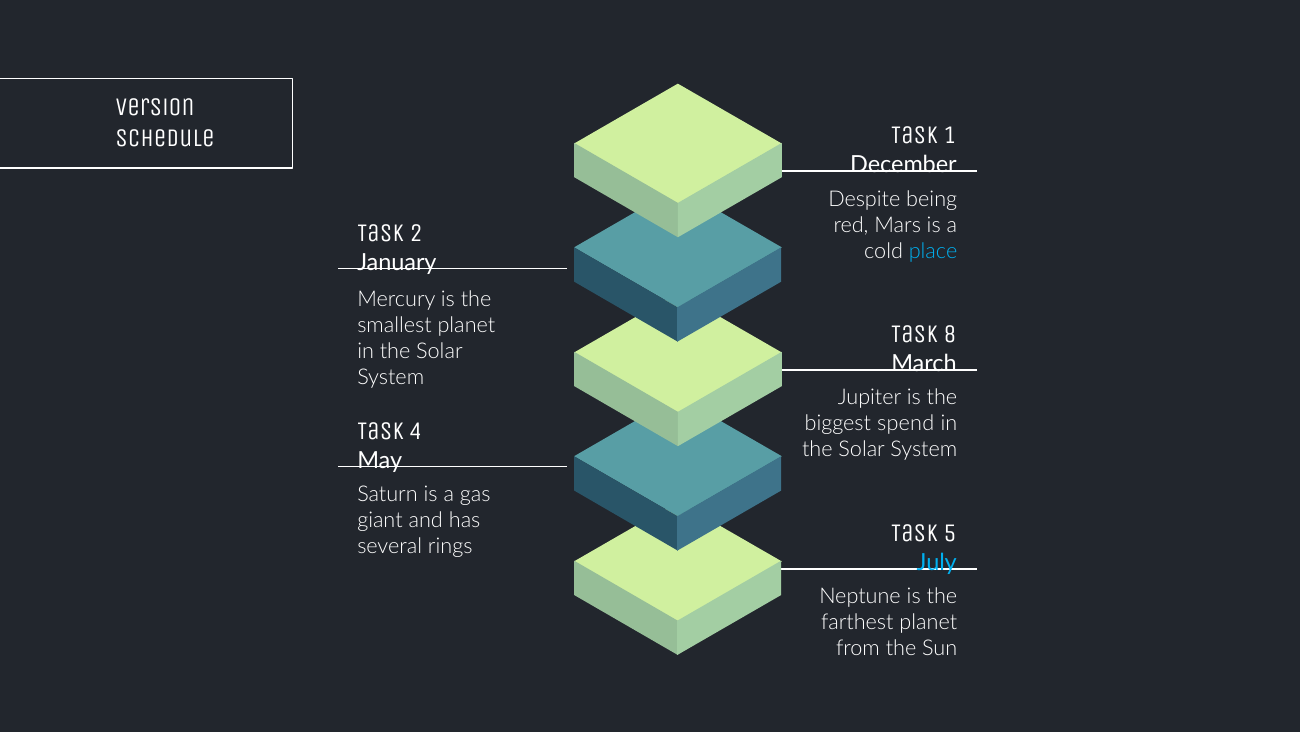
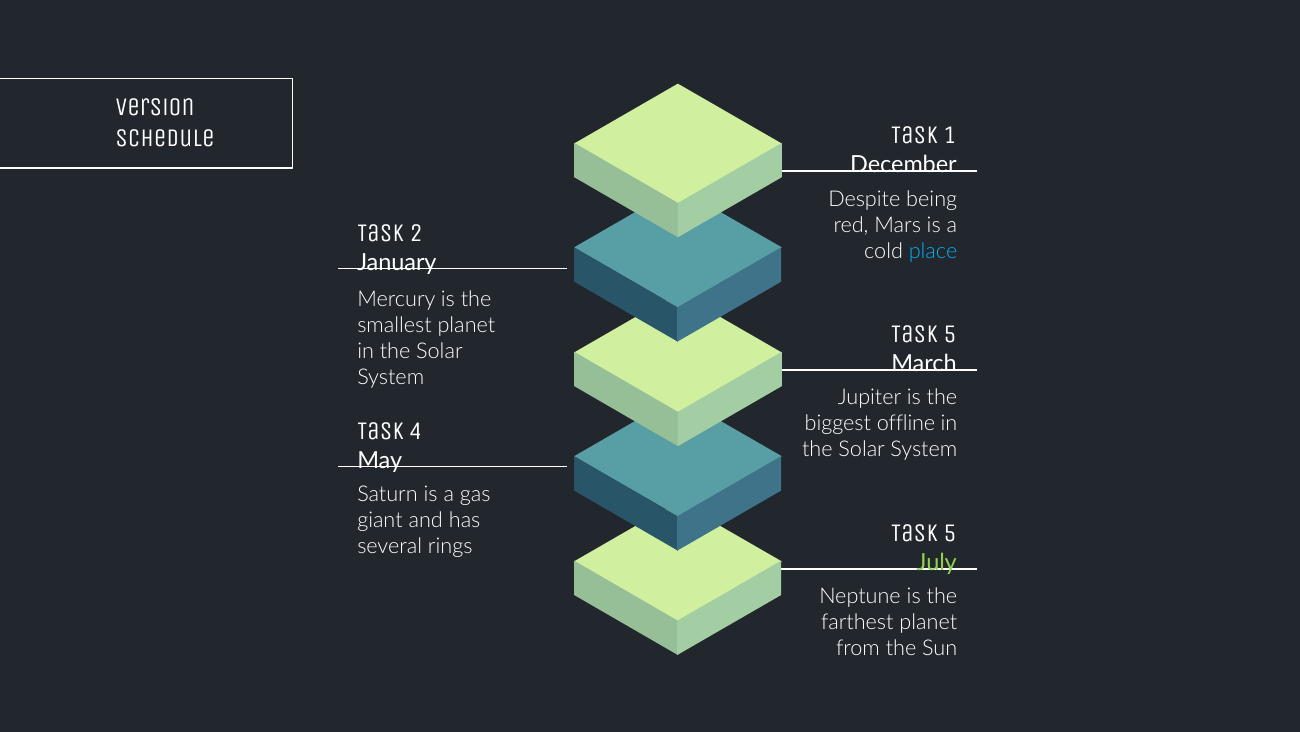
8: 8 -> 5 (950, 334)
spend: spend -> offline (906, 423)
July colour: light blue -> light green (937, 562)
